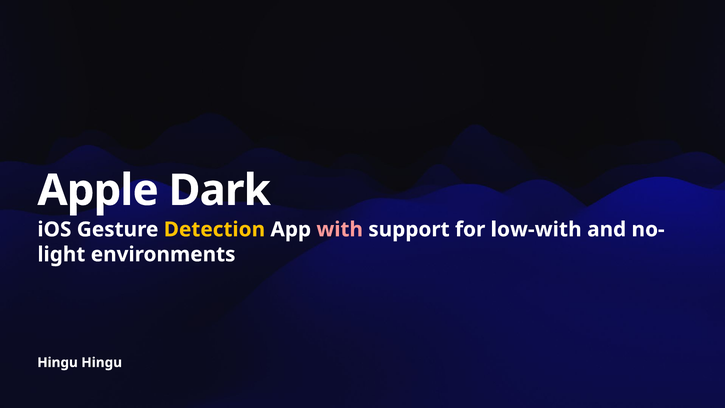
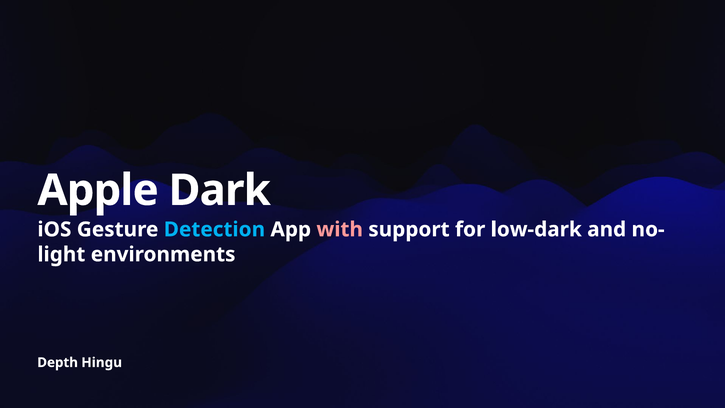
Detection colour: yellow -> light blue (214, 229)
low-with: low-with -> low-dark (536, 229)
Hingu: Hingu -> Depth (58, 362)
